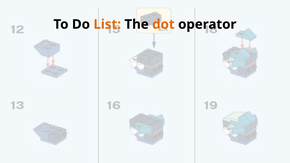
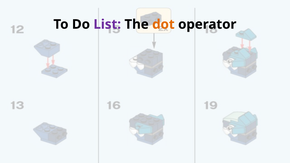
List colour: orange -> purple (107, 24)
